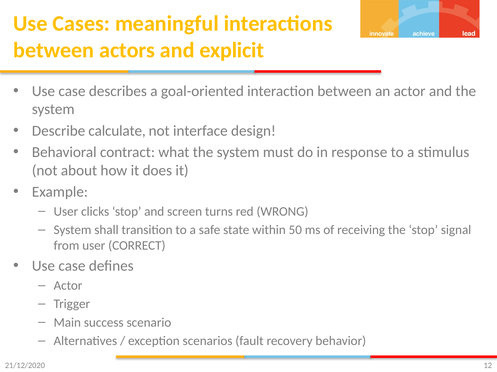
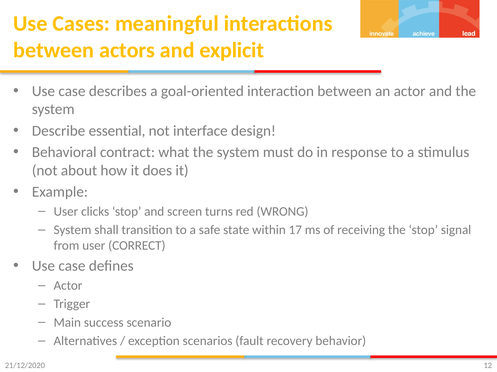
calculate: calculate -> essential (117, 131)
50: 50 -> 17 (295, 230)
